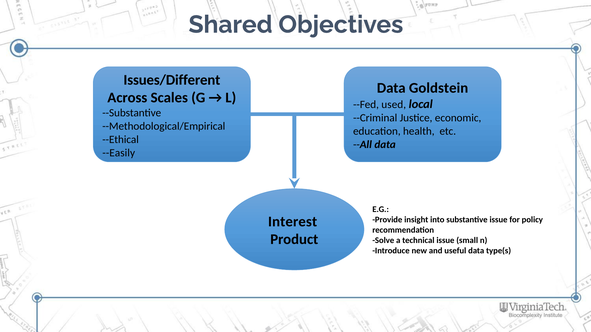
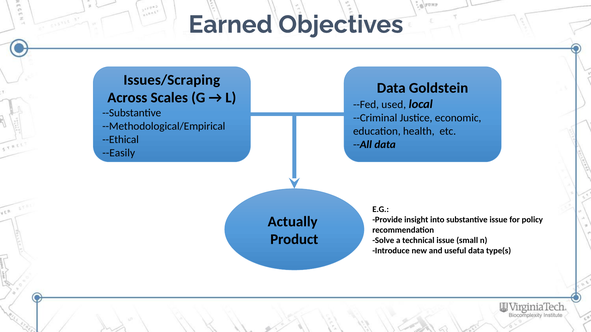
Shared: Shared -> Earned (231, 25)
Issues/Different: Issues/Different -> Issues/Scraping (172, 80)
Interest: Interest -> Actually (293, 222)
